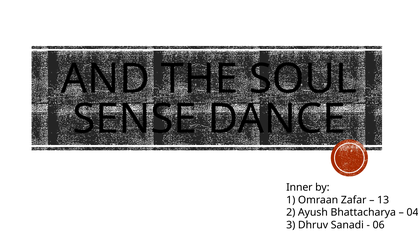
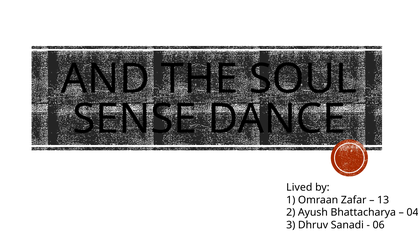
Inner: Inner -> Lived (299, 187)
